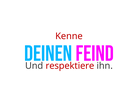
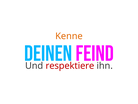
Kenne colour: red -> orange (69, 36)
